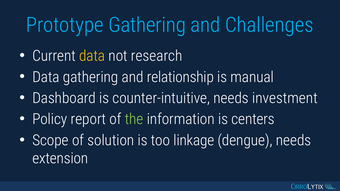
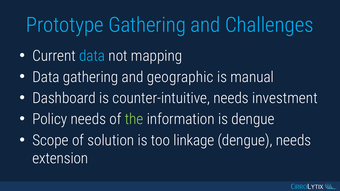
data colour: yellow -> light blue (92, 56)
research: research -> mapping (157, 56)
relationship: relationship -> geographic (180, 77)
Policy report: report -> needs (88, 119)
is centers: centers -> dengue (253, 119)
